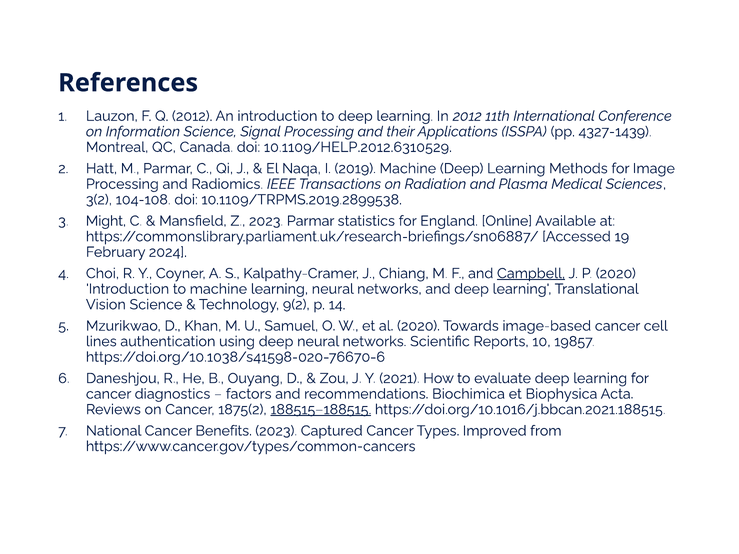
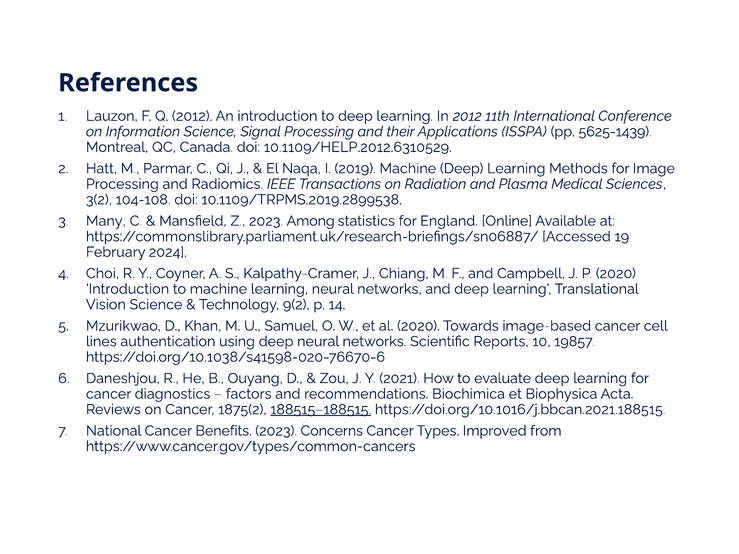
4327-1439: 4327-1439 -> 5625-1439 (615, 132)
Might: Might -> Many (106, 221)
2023 Parmar: Parmar -> Among (311, 221)
Campbell underline: present -> none (531, 274)
Captured: Captured -> Concerns (332, 431)
